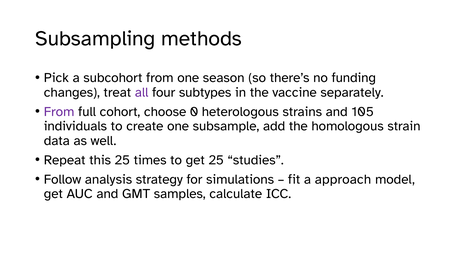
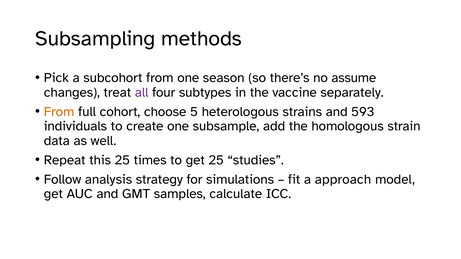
funding: funding -> assume (354, 78)
From colour: purple -> orange (59, 112)
0: 0 -> 5 (194, 112)
105: 105 -> 593 (363, 112)
